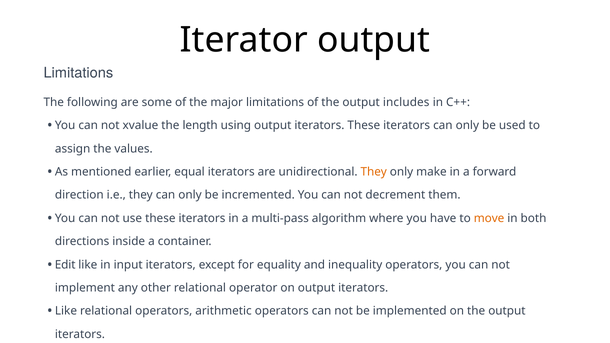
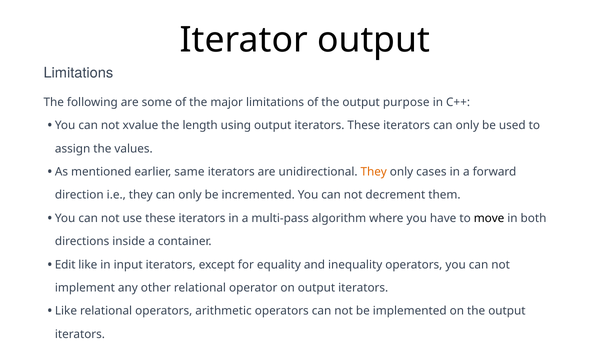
includes: includes -> purpose (406, 102)
equal: equal -> same (189, 172)
make: make -> cases (431, 172)
move colour: orange -> black (489, 218)
